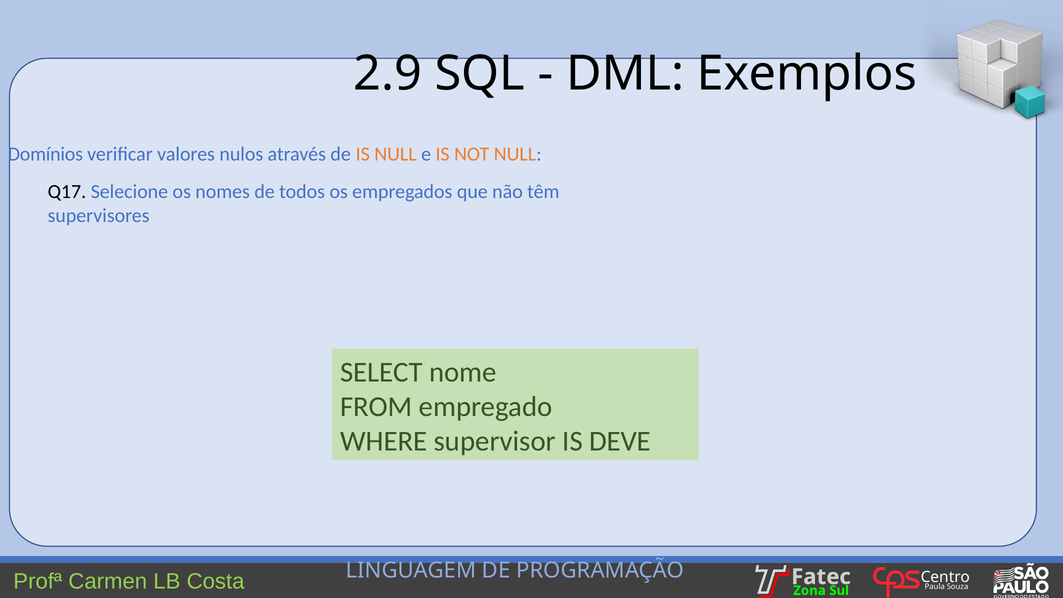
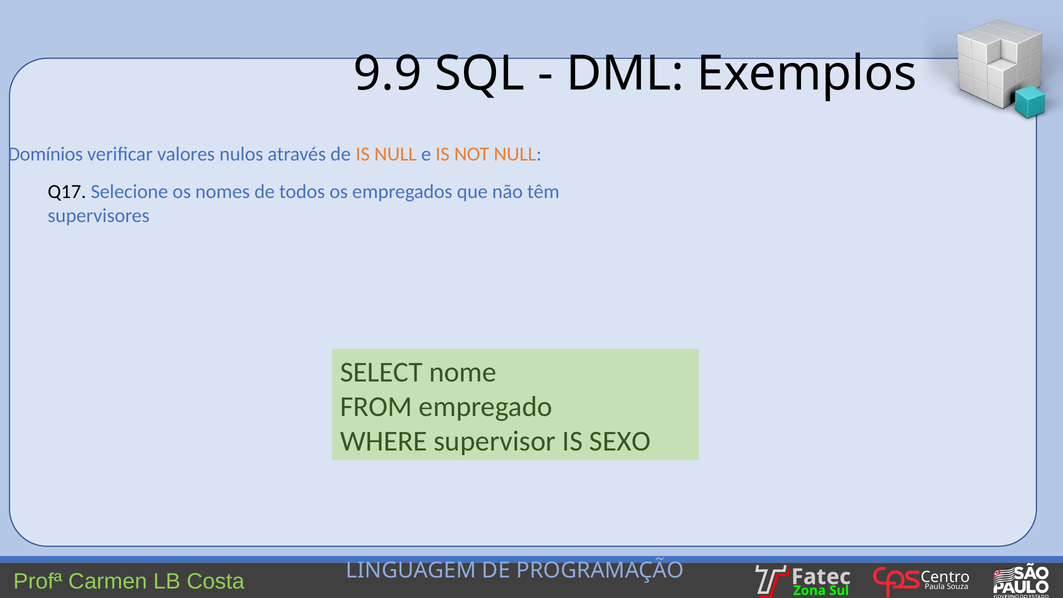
2.9: 2.9 -> 9.9 (388, 74)
DEVE: DEVE -> SEXO (620, 441)
